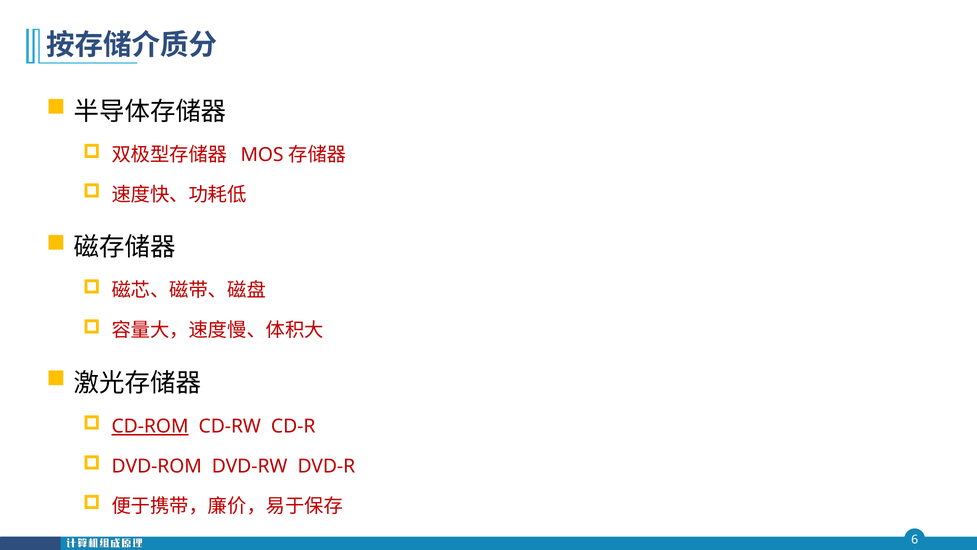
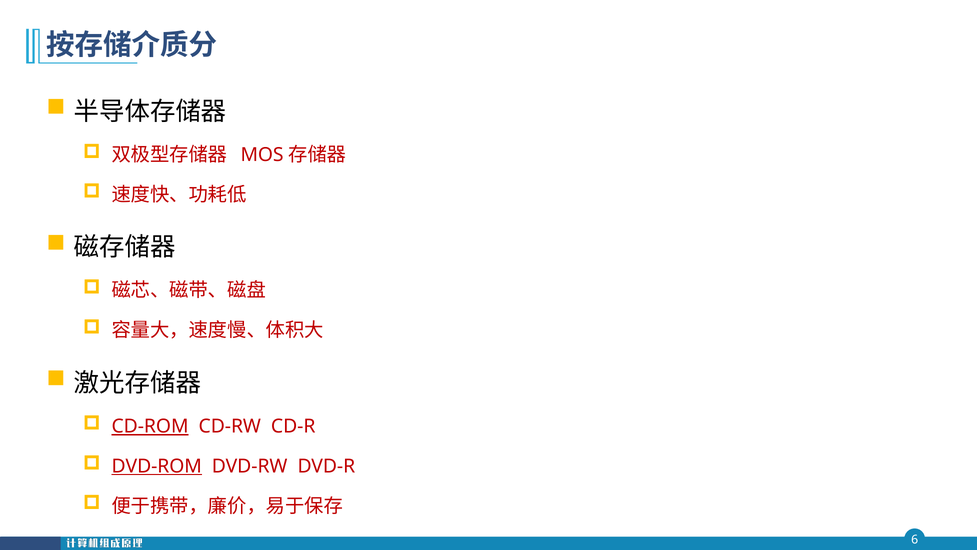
DVD-ROM underline: none -> present (157, 466)
